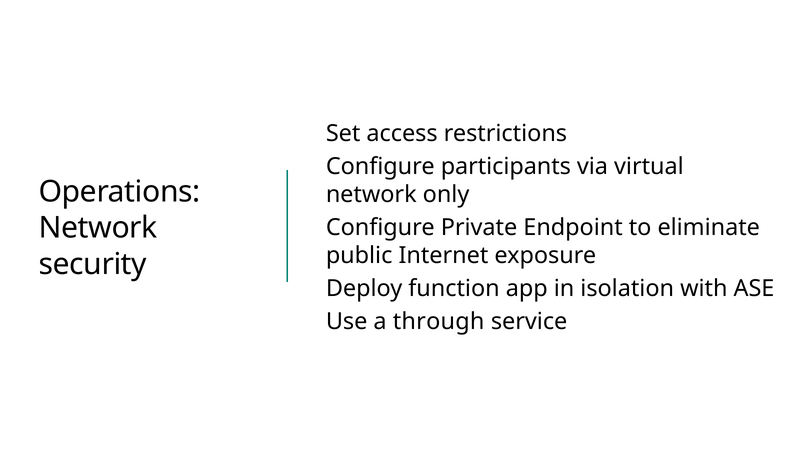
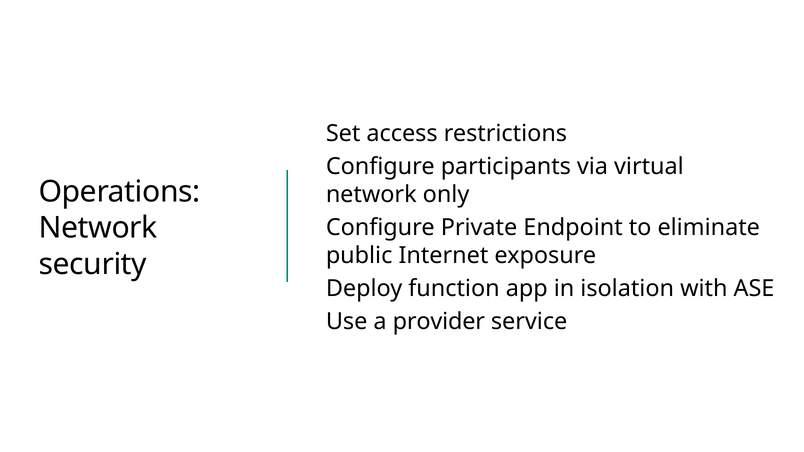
through: through -> provider (439, 322)
